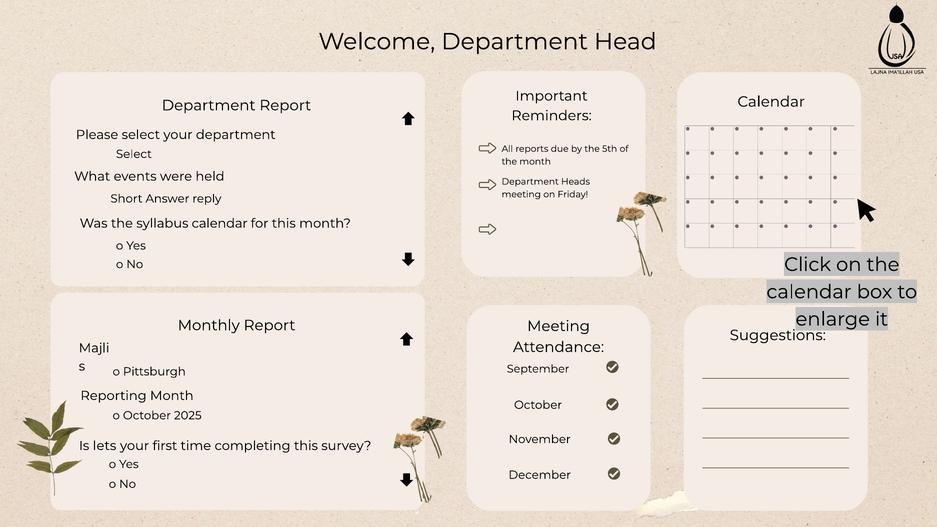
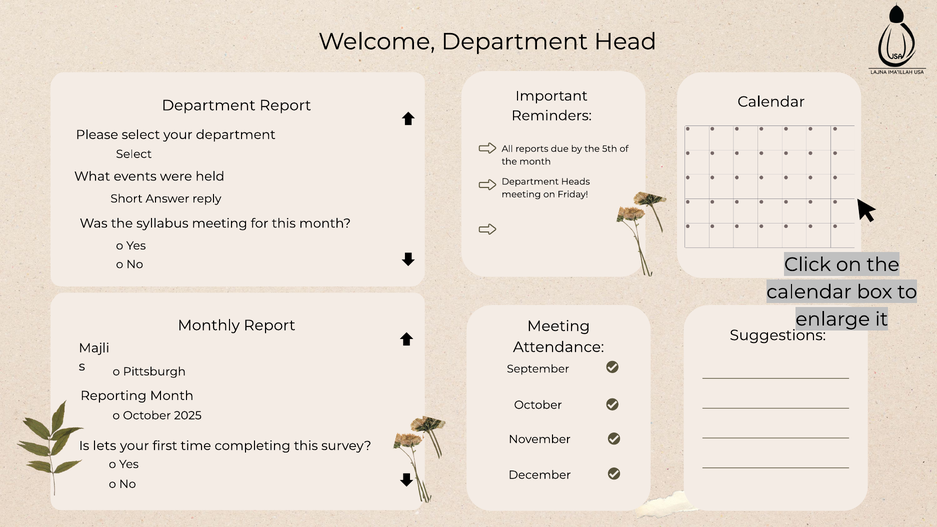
syllabus calendar: calendar -> meeting (220, 223)
